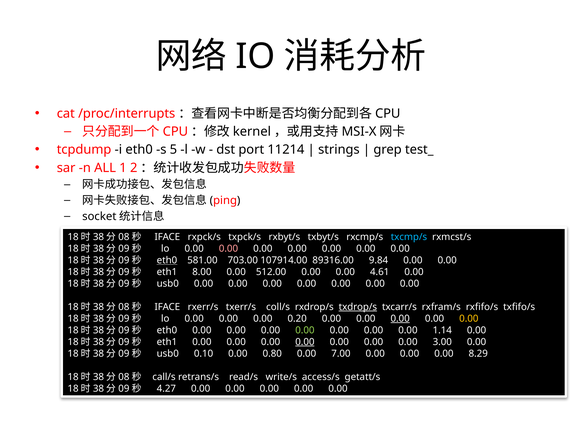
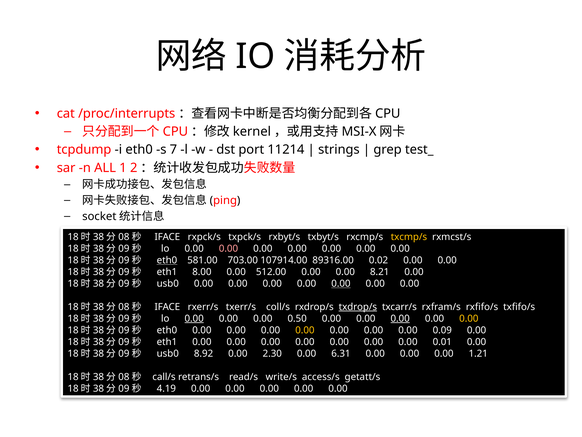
5: 5 -> 7 (173, 150)
txcmp/s colour: light blue -> yellow (409, 237)
9.84: 9.84 -> 0.02 (379, 260)
4.61: 4.61 -> 8.21 (380, 272)
0.00 underline: none -> present (341, 283)
0.00 underline: none -> present (194, 318)
0.20: 0.20 -> 0.50 (297, 318)
0.00 colour: light green -> yellow (305, 330)
1.14: 1.14 -> 0.09 (442, 330)
0.00 underline: present -> none (305, 342)
3.00: 3.00 -> 0.01 (442, 342)
0.10: 0.10 -> 8.92 (204, 353)
0.80: 0.80 -> 2.30 (272, 353)
7.00: 7.00 -> 6.31 (341, 353)
8.29: 8.29 -> 1.21 (478, 353)
4.27: 4.27 -> 4.19 (166, 388)
